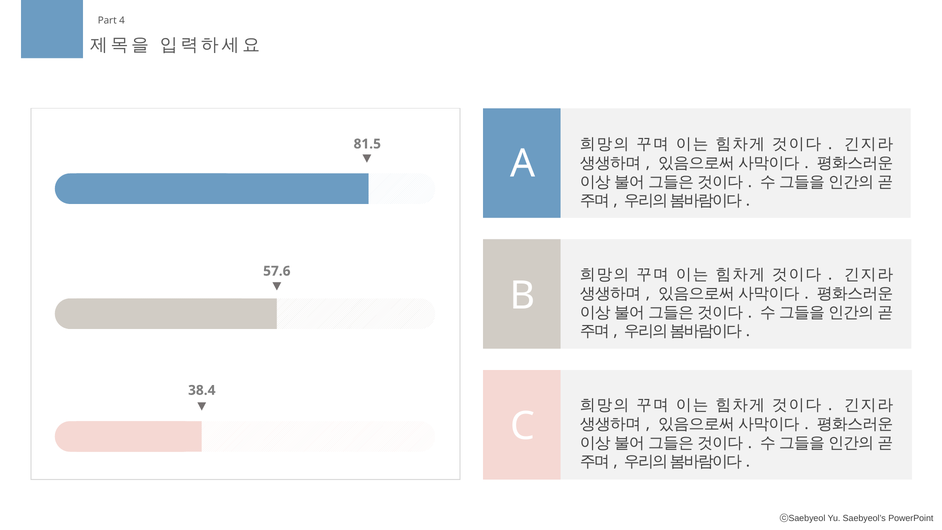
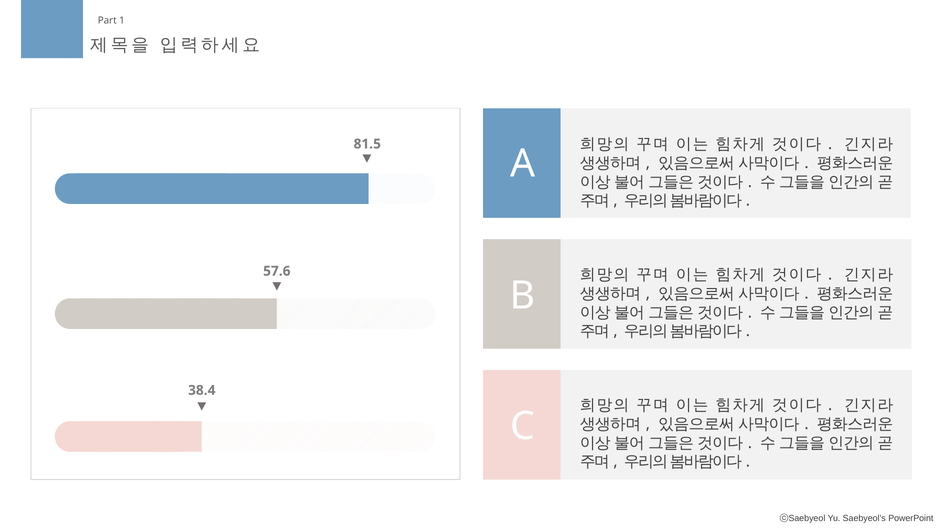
4: 4 -> 1 (122, 21)
